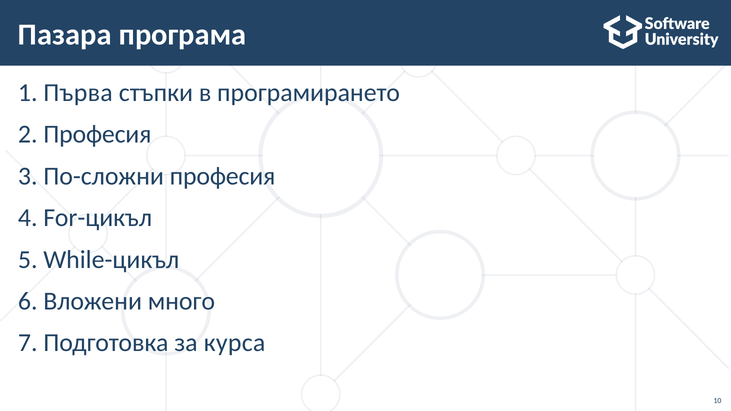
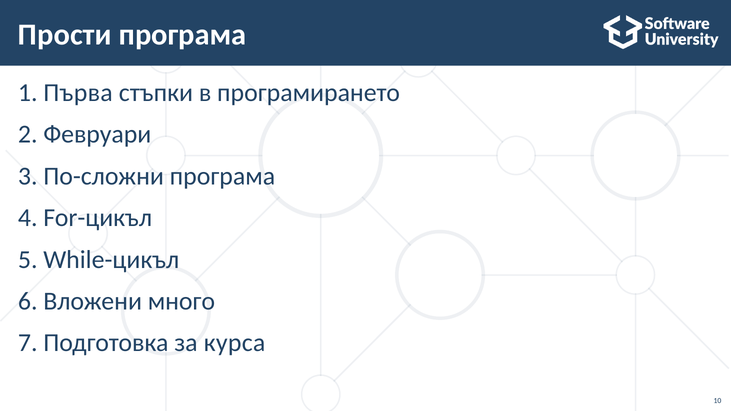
Пазара: Пазара -> Прости (65, 35)
Професия: Професия -> Февруари (97, 134)
По-сложни професия: професия -> програма (222, 176)
